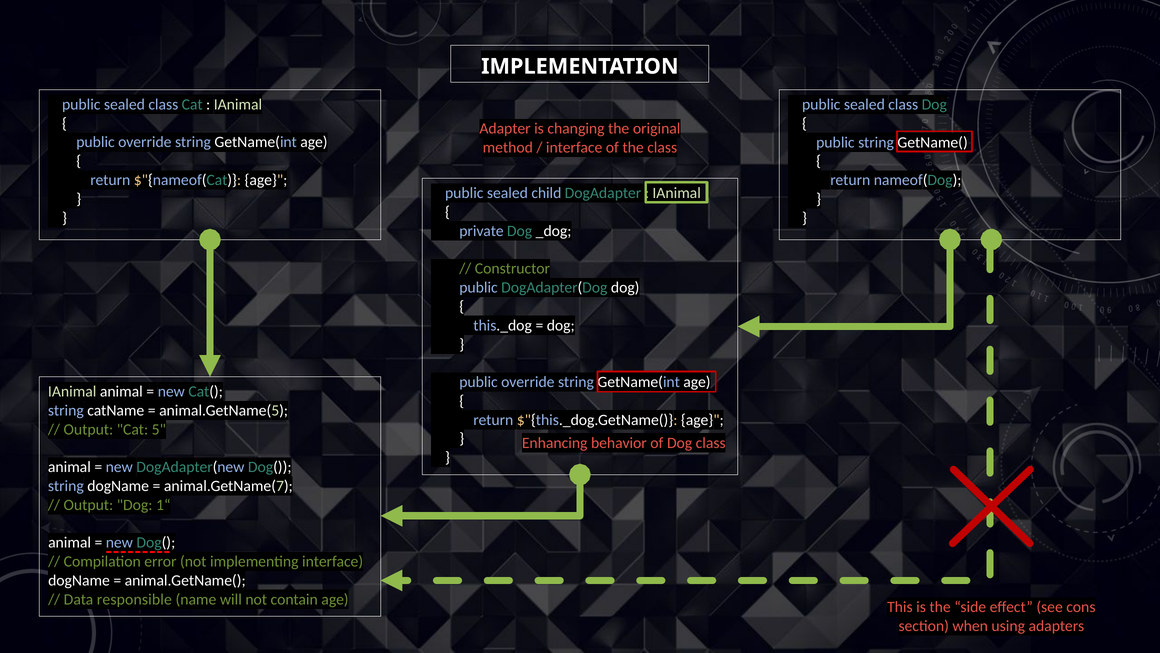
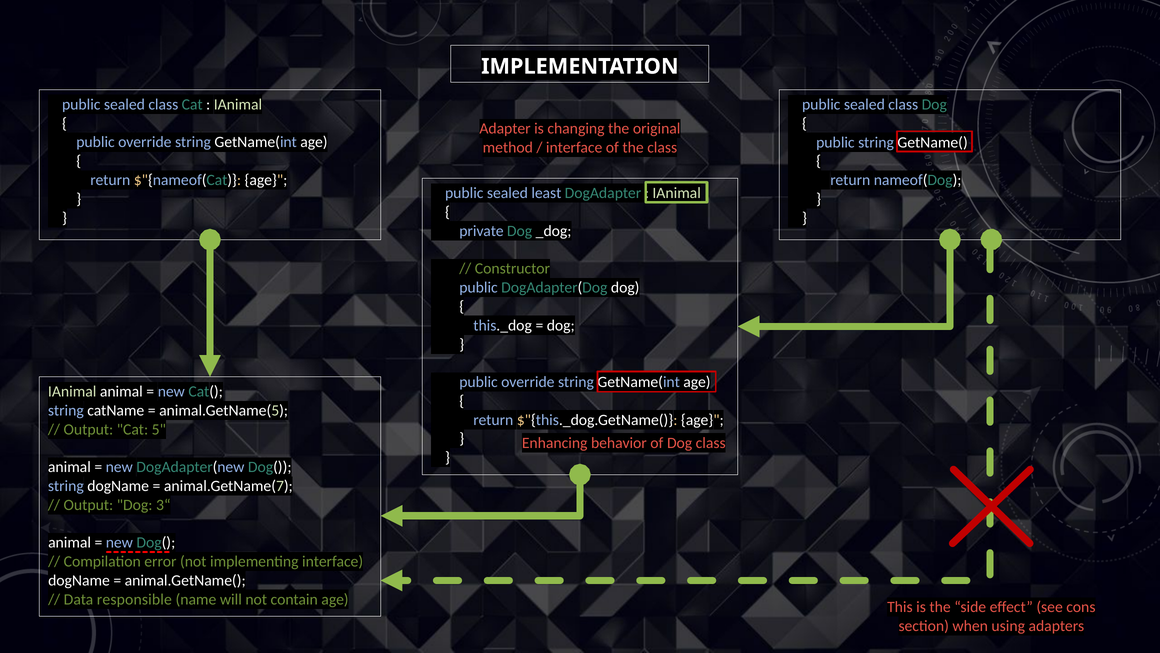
child: child -> least (546, 193)
1“: 1“ -> 3“ (163, 505)
